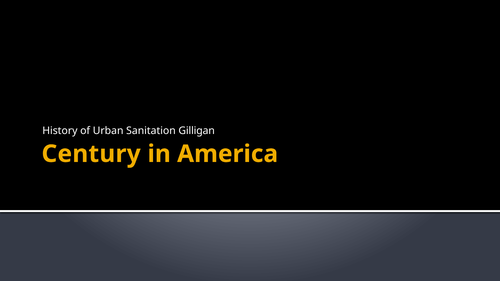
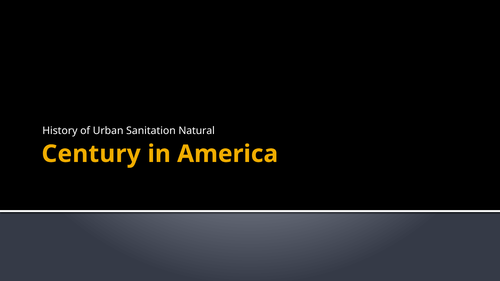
Gilligan: Gilligan -> Natural (197, 131)
